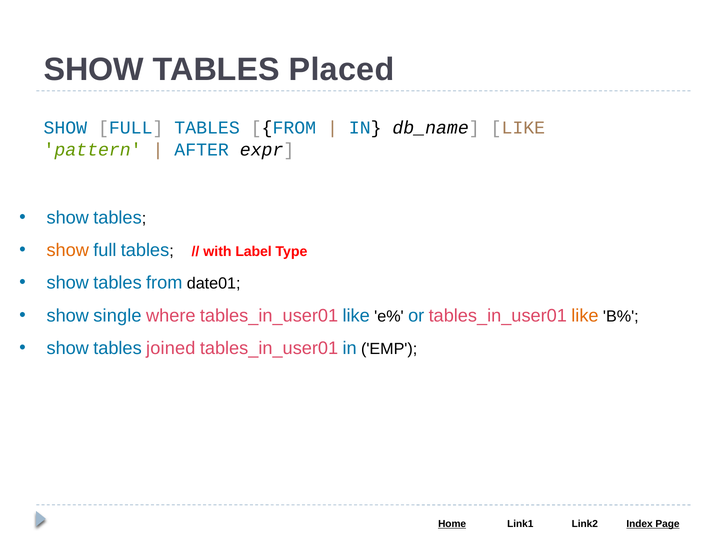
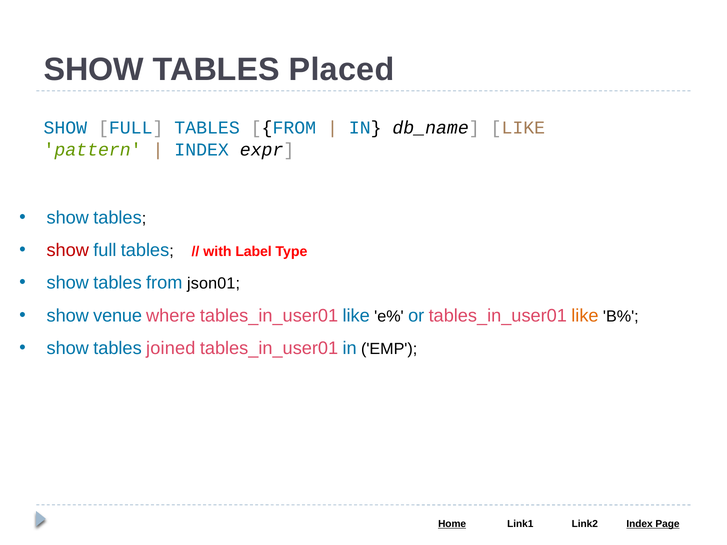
AFTER: AFTER -> INDEX (202, 150)
show colour: orange -> red (68, 250)
date01: date01 -> json01 (214, 284)
single: single -> venue (118, 316)
